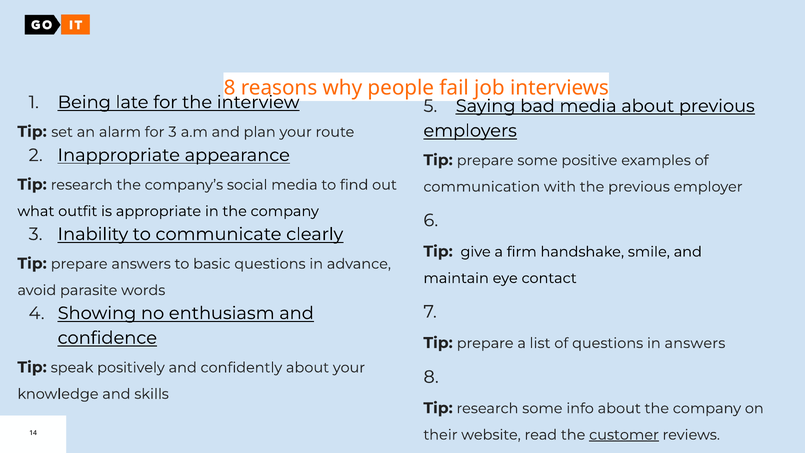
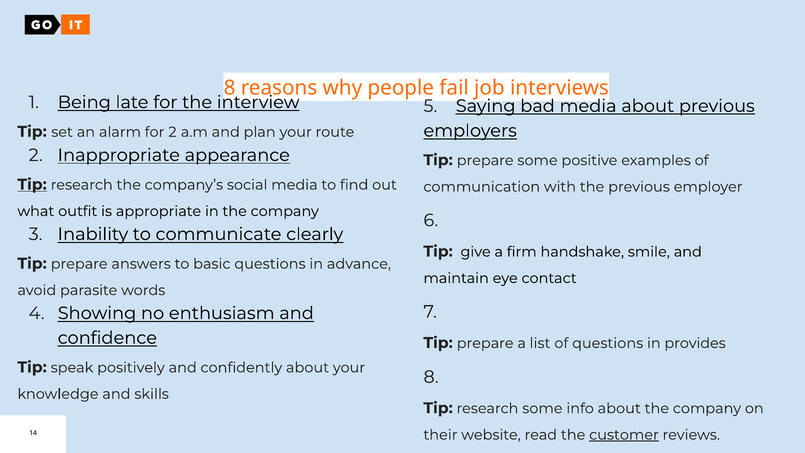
for 3: 3 -> 2 (172, 132)
Tip underline: none -> present (32, 184)
in answers: answers -> provides (695, 343)
